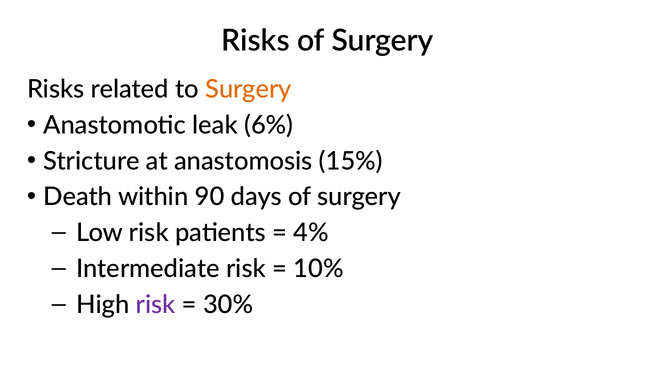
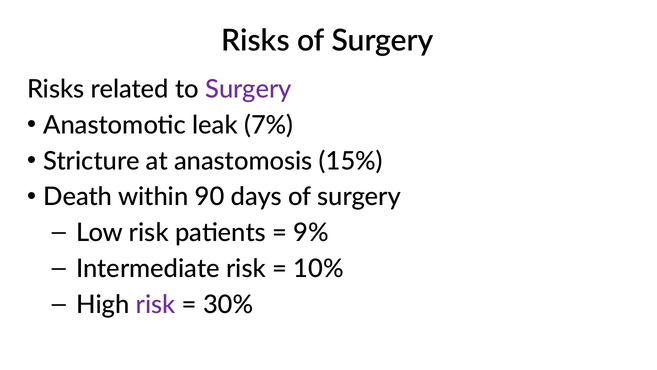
Surgery colour: orange -> purple (248, 89)
6%: 6% -> 7% (269, 125)
4%: 4% -> 9% (311, 233)
